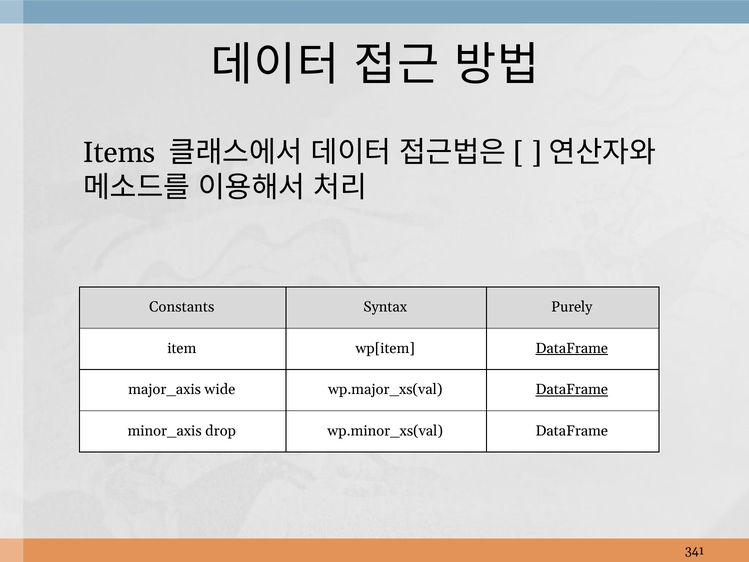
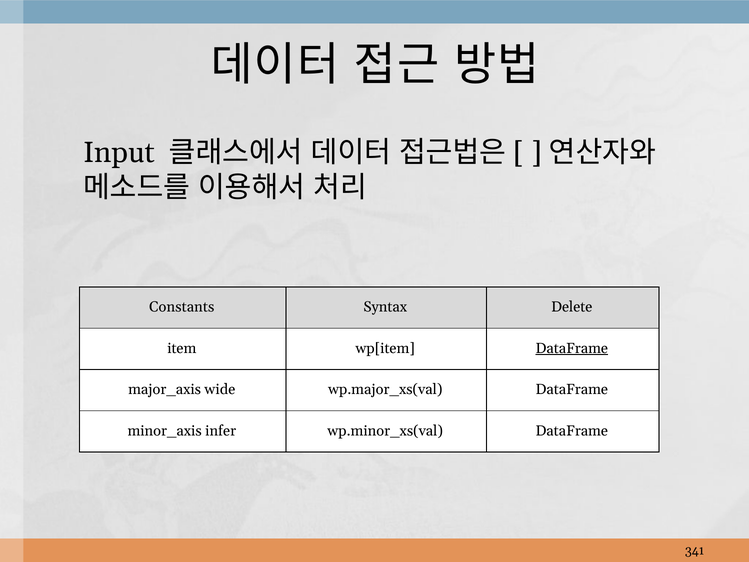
Items: Items -> Input (119, 153)
Purely: Purely -> Delete (572, 307)
DataFrame underline: present -> none (572, 389)
drop: drop -> infer (221, 431)
